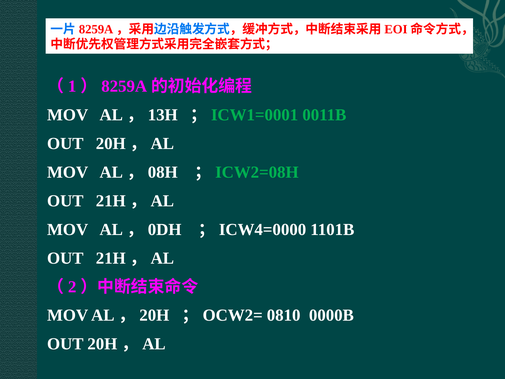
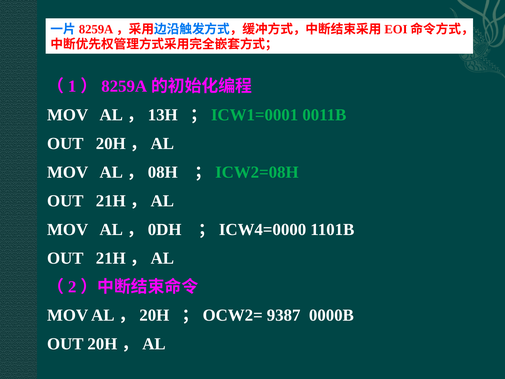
0810: 0810 -> 9387 (284, 315)
